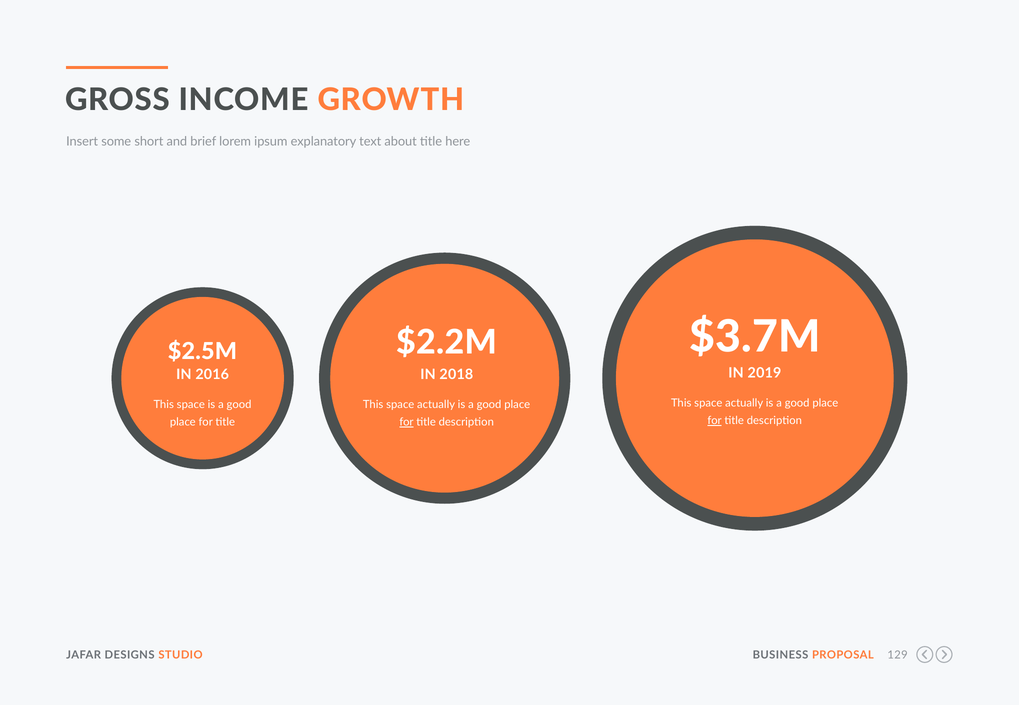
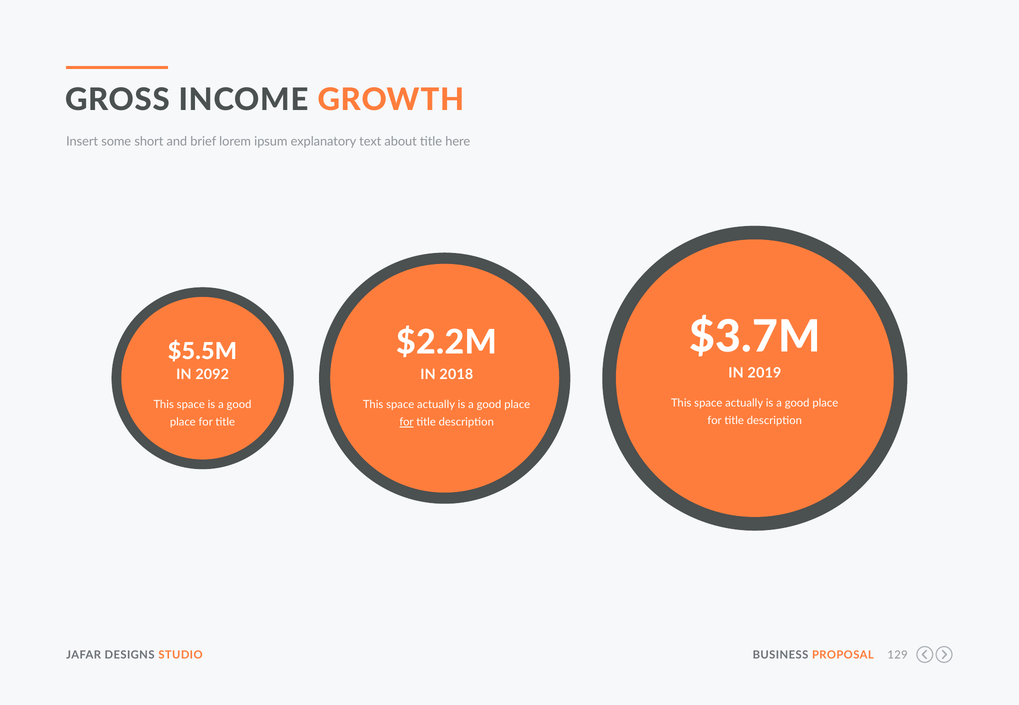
$2.5M: $2.5M -> $5.5M (202, 352)
2016: 2016 -> 2092 (212, 375)
for underline: present -> none (715, 421)
